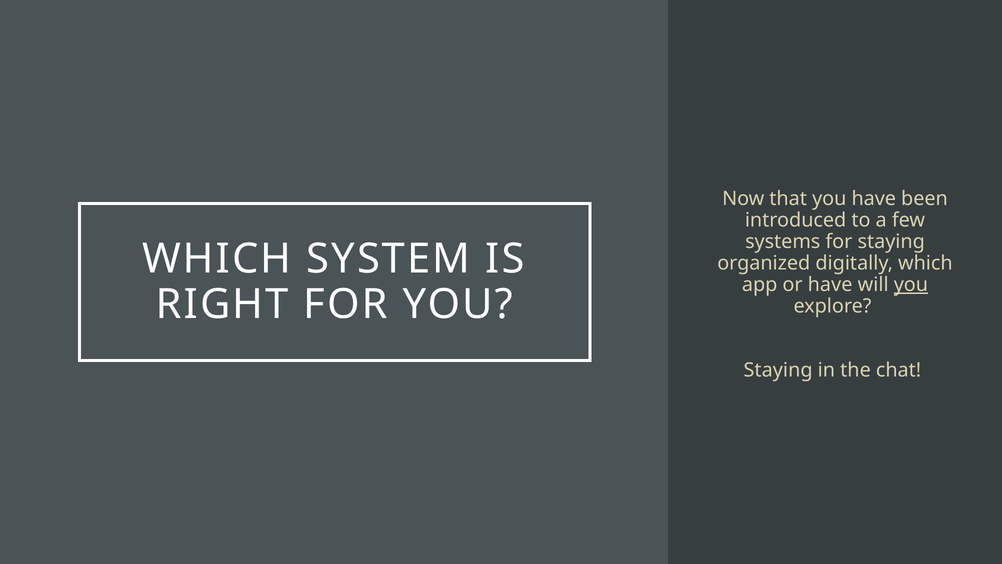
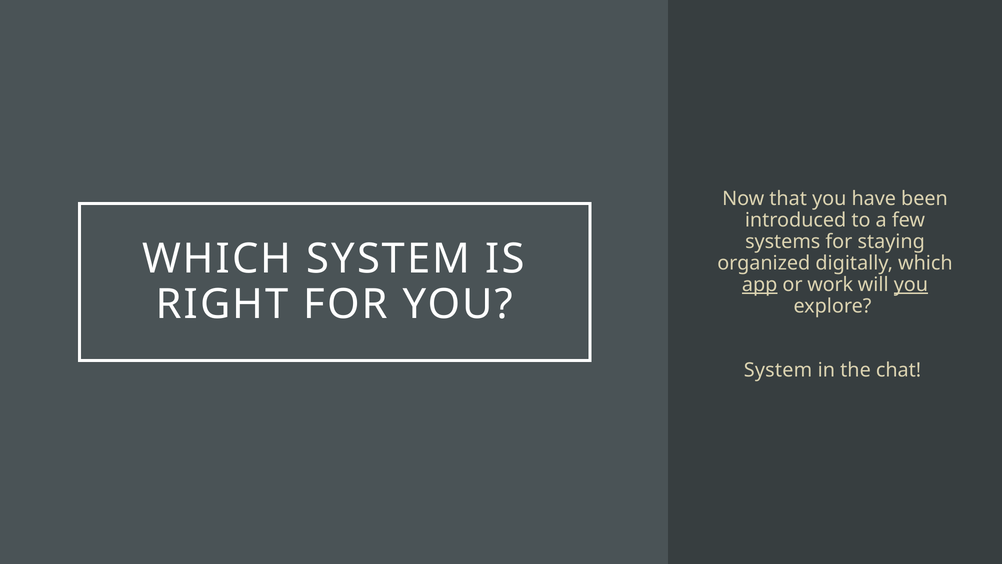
app underline: none -> present (760, 284)
or have: have -> work (830, 284)
Staying: Staying -> System (778, 370)
